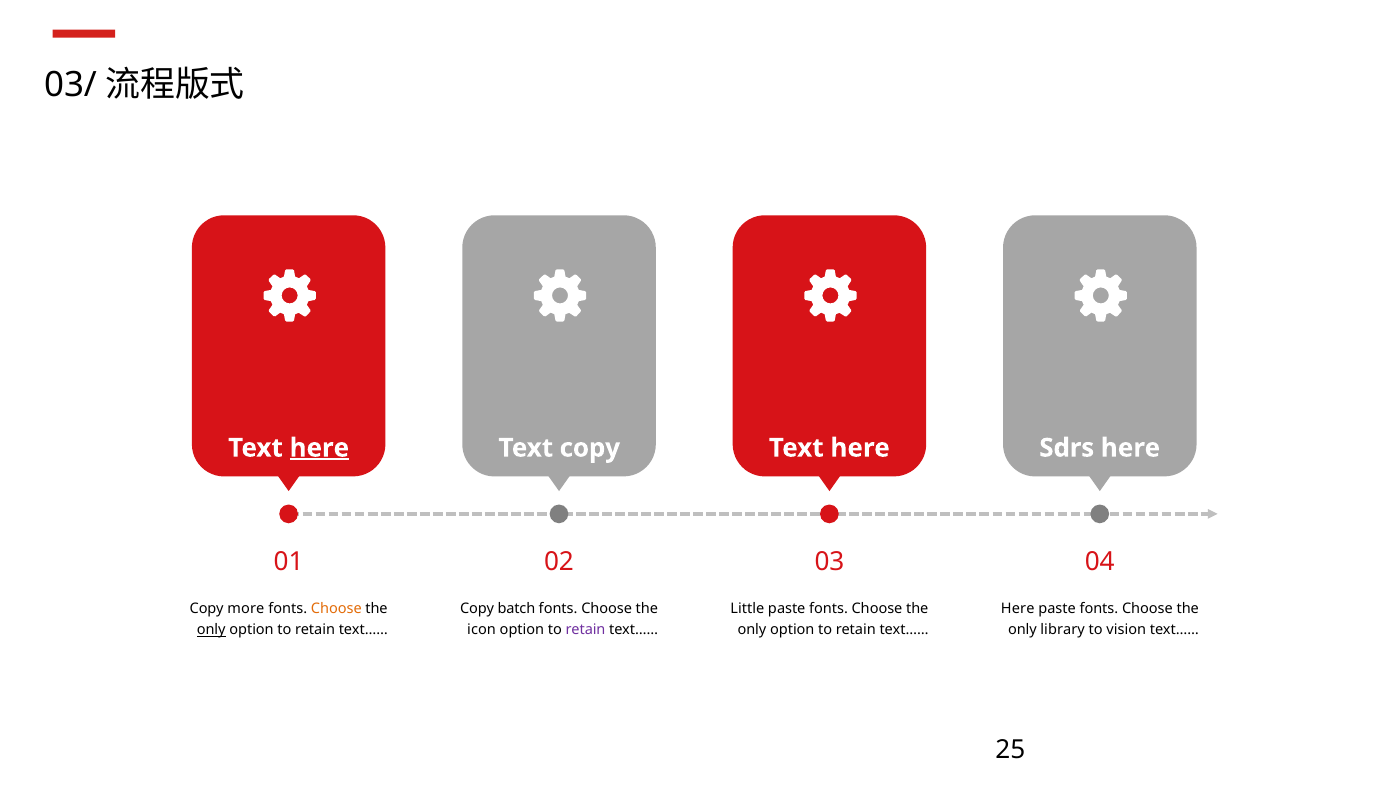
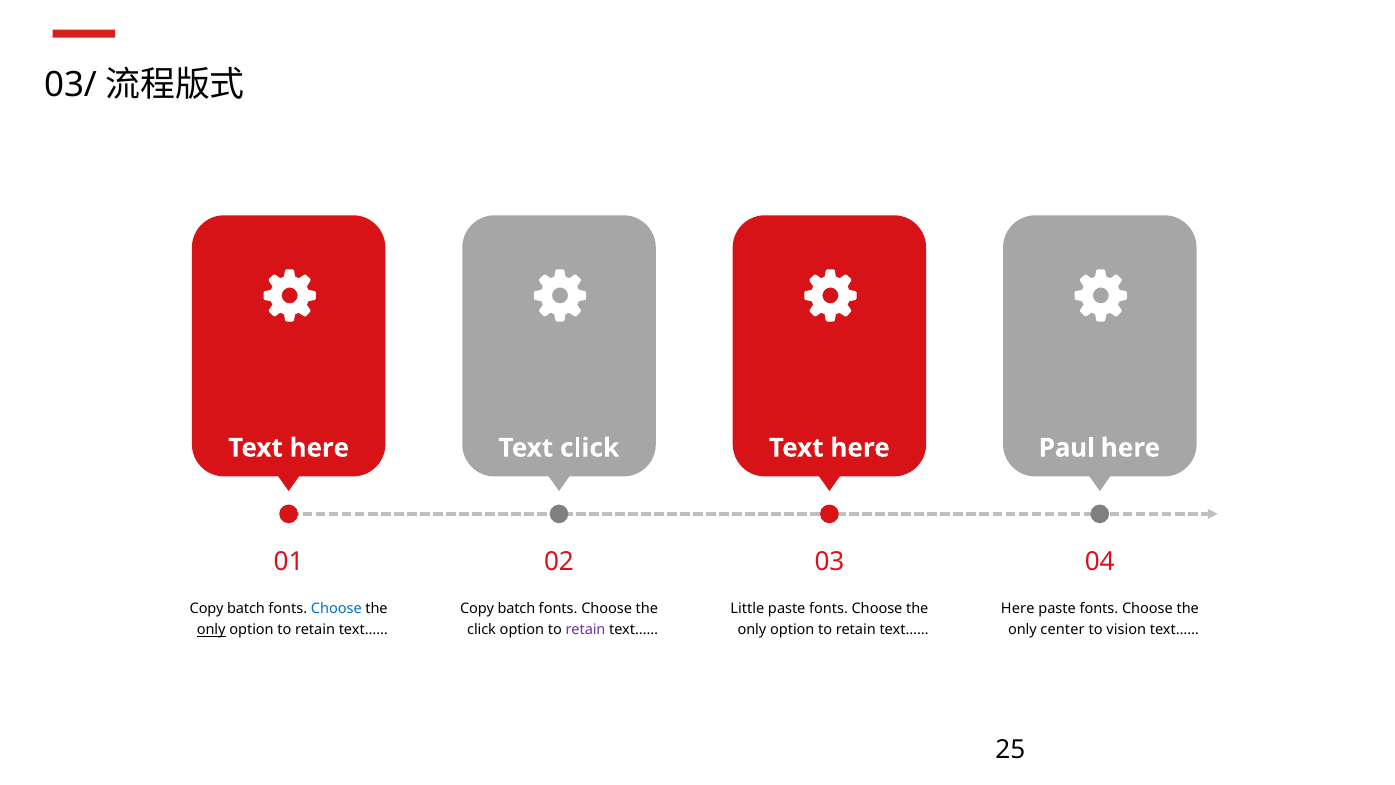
here underline: present -> none (319, 448)
Text copy: copy -> click (590, 448)
Sdrs: Sdrs -> Paul (1067, 448)
more: more -> batch (246, 609)
Choose colour: orange -> blue (336, 609)
icon: icon -> click (482, 630)
library: library -> center (1063, 630)
